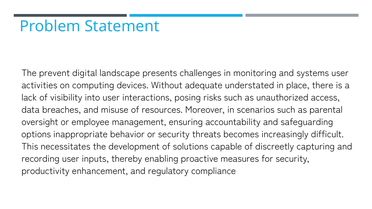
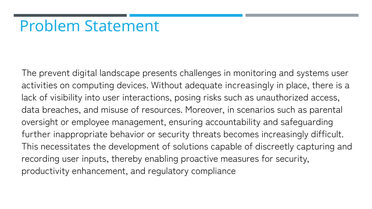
adequate understated: understated -> increasingly (249, 85)
options: options -> further (36, 134)
